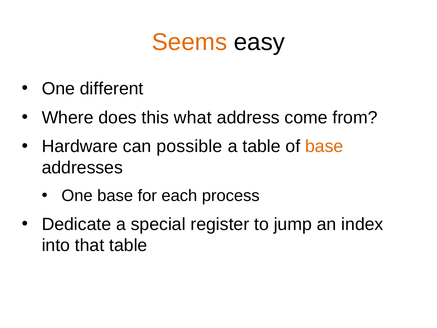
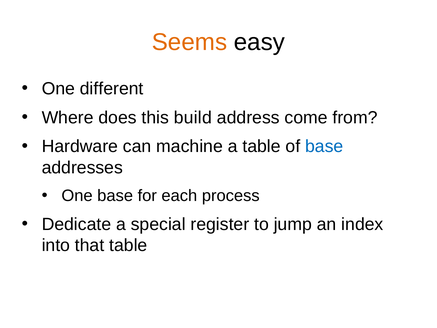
what: what -> build (193, 117)
possible: possible -> machine (190, 146)
base colour: orange -> blue (324, 146)
